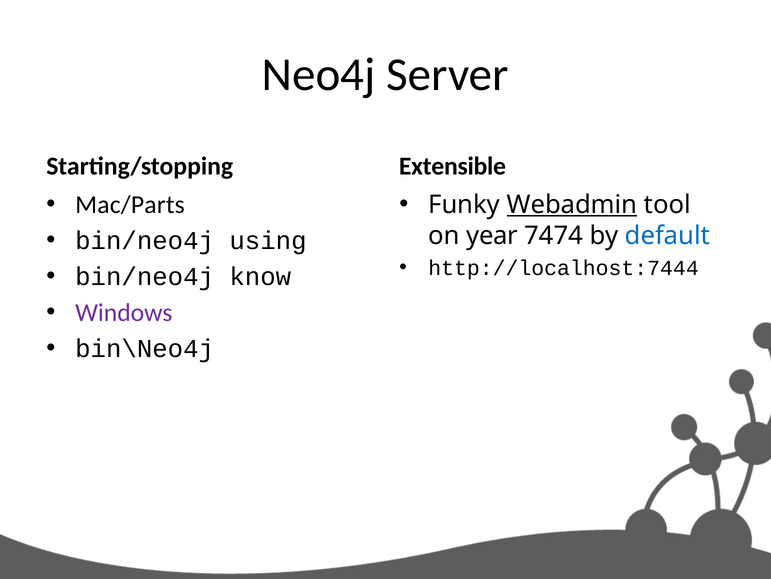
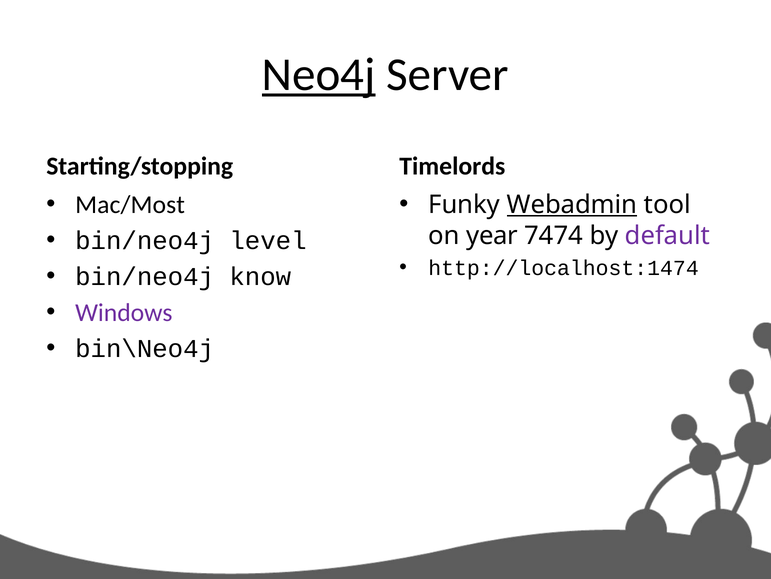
Neo4j underline: none -> present (319, 75)
Extensible: Extensible -> Timelords (452, 166)
Mac/Parts: Mac/Parts -> Mac/Most (130, 204)
using: using -> level (268, 240)
default colour: blue -> purple (668, 235)
http://localhost:7444: http://localhost:7444 -> http://localhost:1474 (564, 268)
